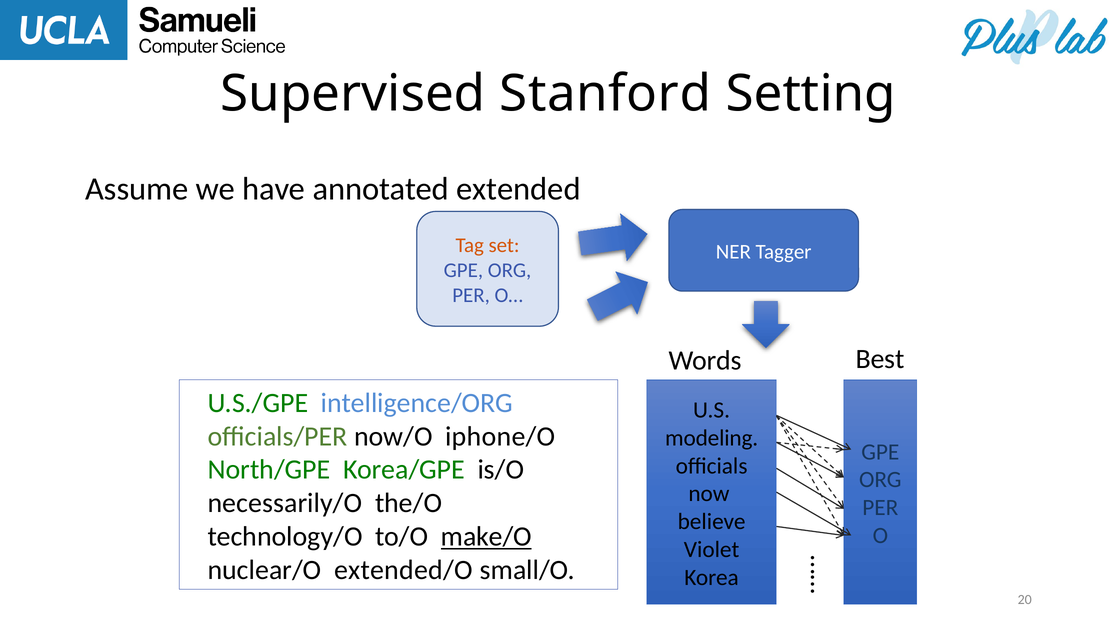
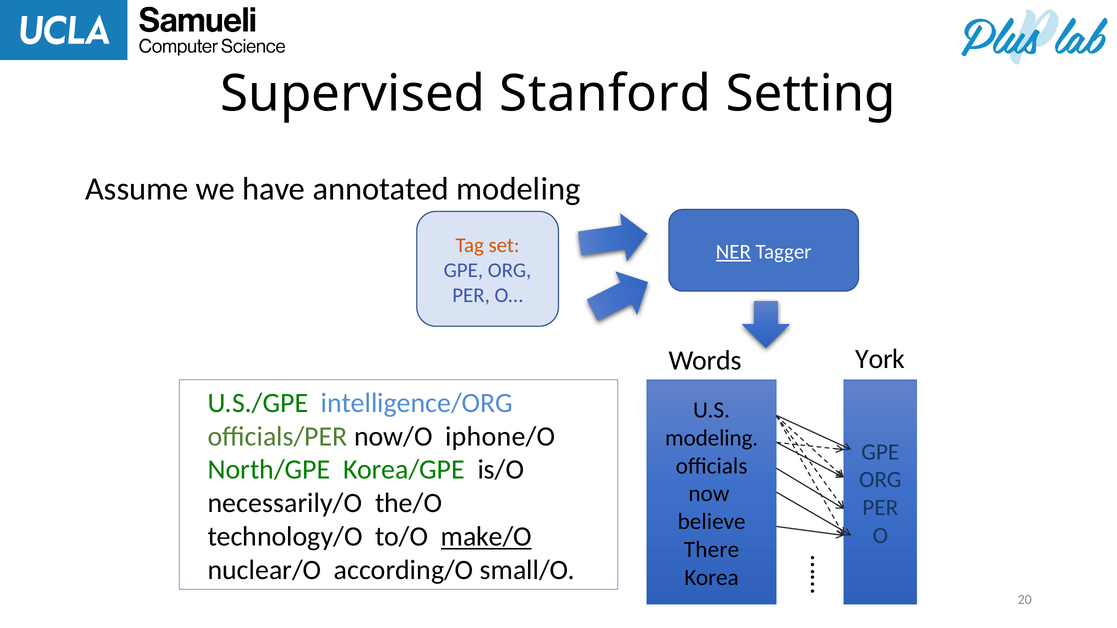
annotated extended: extended -> modeling (518, 189)
NER underline: none -> present (733, 252)
Best: Best -> York (880, 359)
Violet: Violet -> There (712, 550)
extended/O: extended/O -> according/O (404, 571)
